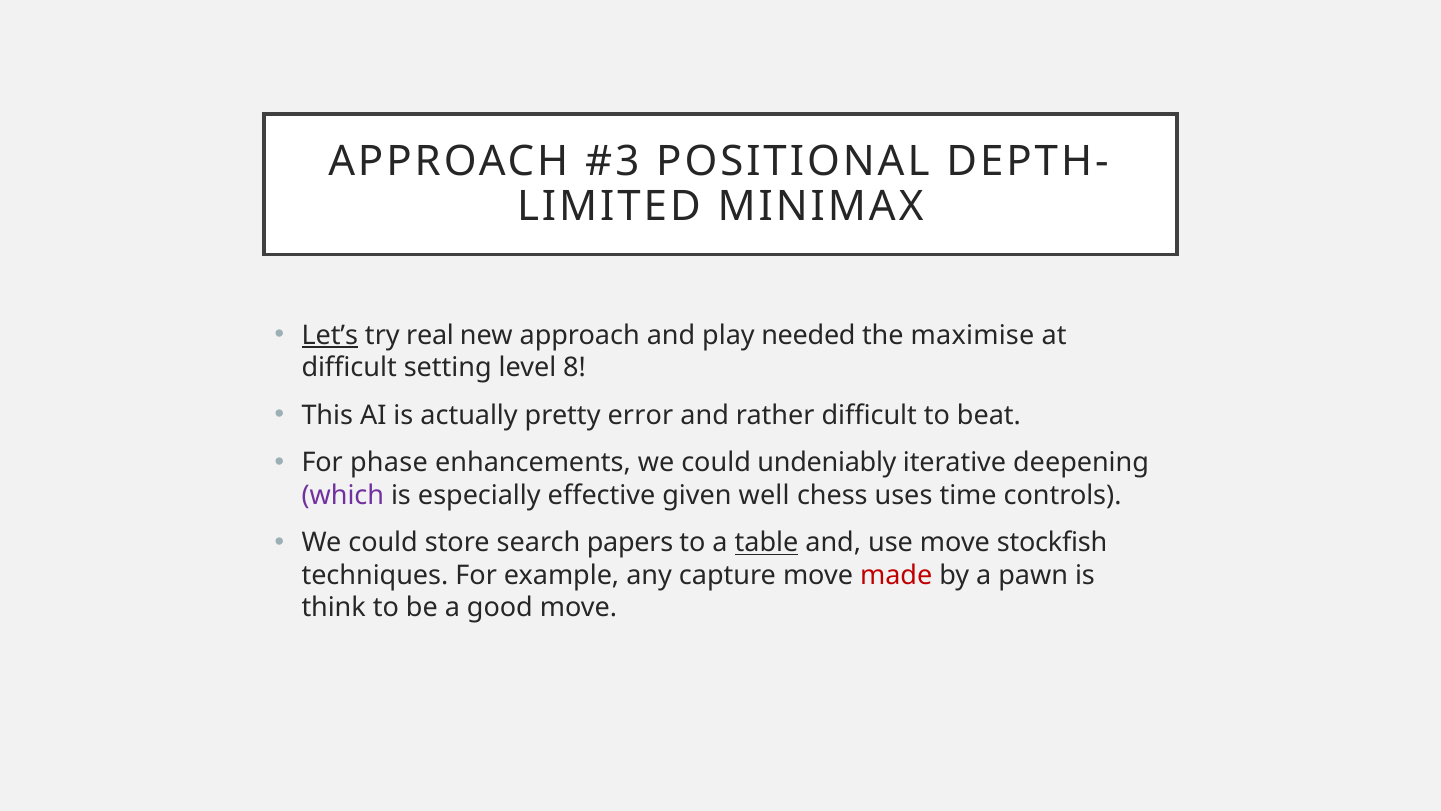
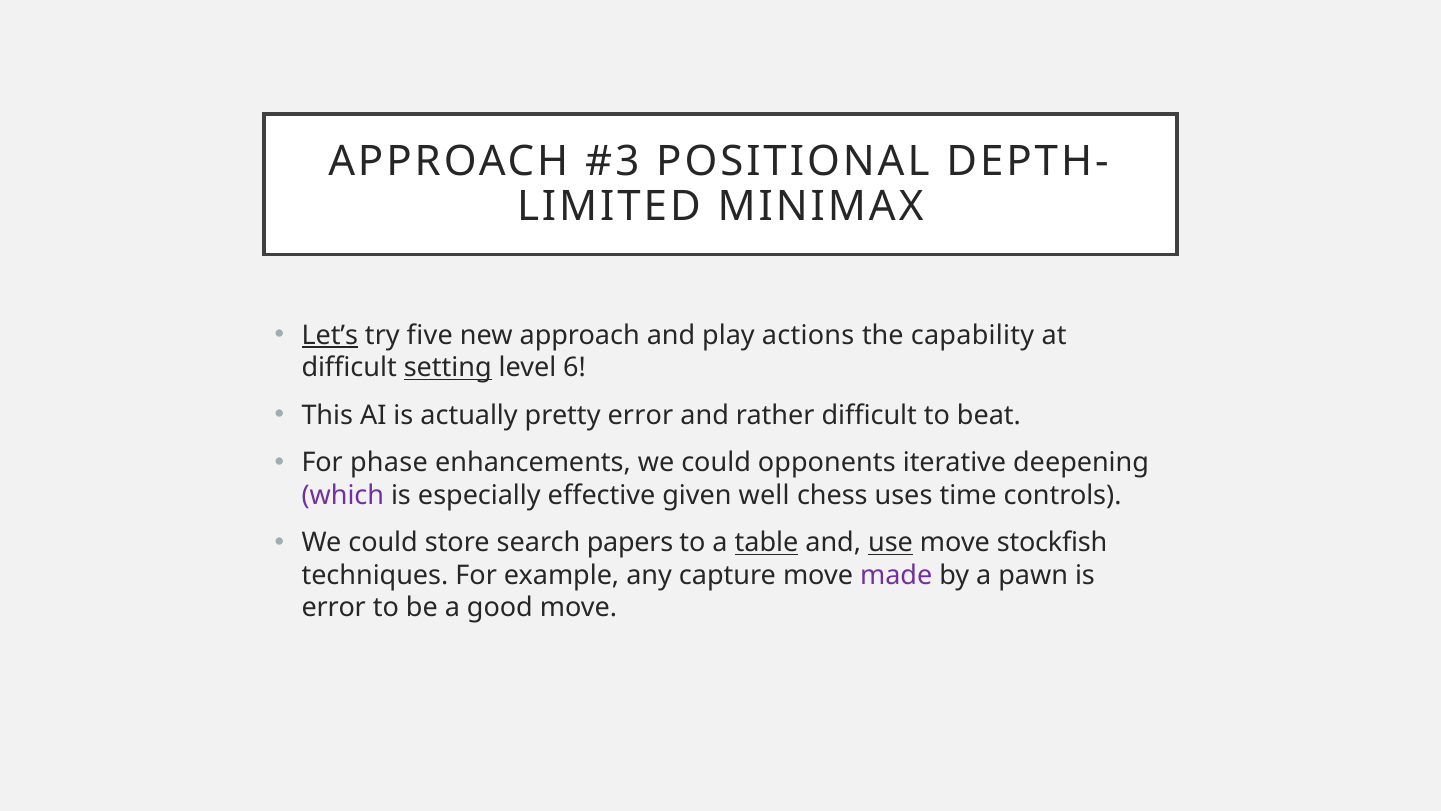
real: real -> five (430, 335)
needed: needed -> actions (808, 335)
maximise: maximise -> capability (972, 335)
setting underline: none -> present (448, 368)
8: 8 -> 6 (575, 368)
undeniably: undeniably -> opponents (827, 463)
use underline: none -> present (891, 542)
made colour: red -> purple (896, 575)
think: think -> error (334, 607)
